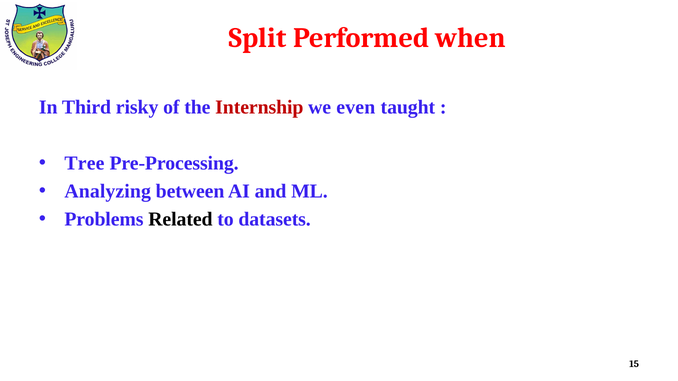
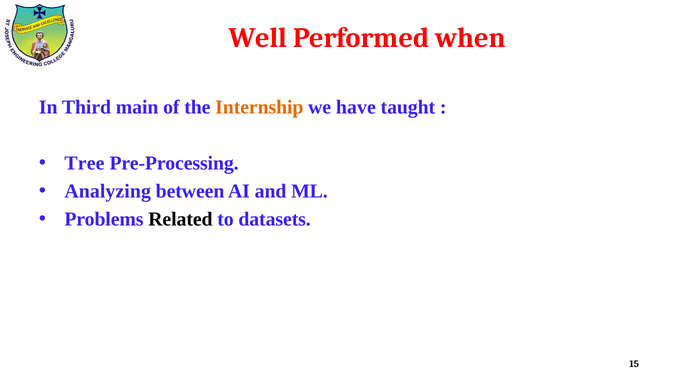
Split: Split -> Well (258, 38)
risky: risky -> main (137, 107)
Internship colour: red -> orange (259, 107)
even: even -> have (356, 107)
